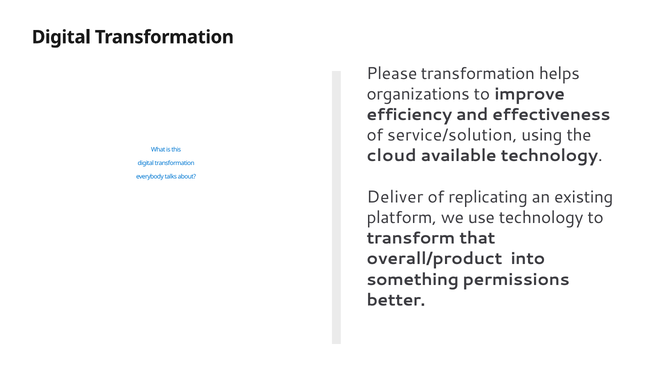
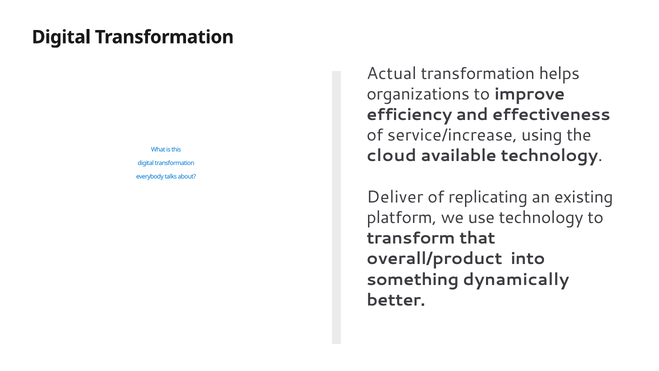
Please: Please -> Actual (392, 73)
service/solution: service/solution -> service/increase (452, 135)
permissions: permissions -> dynamically (516, 279)
